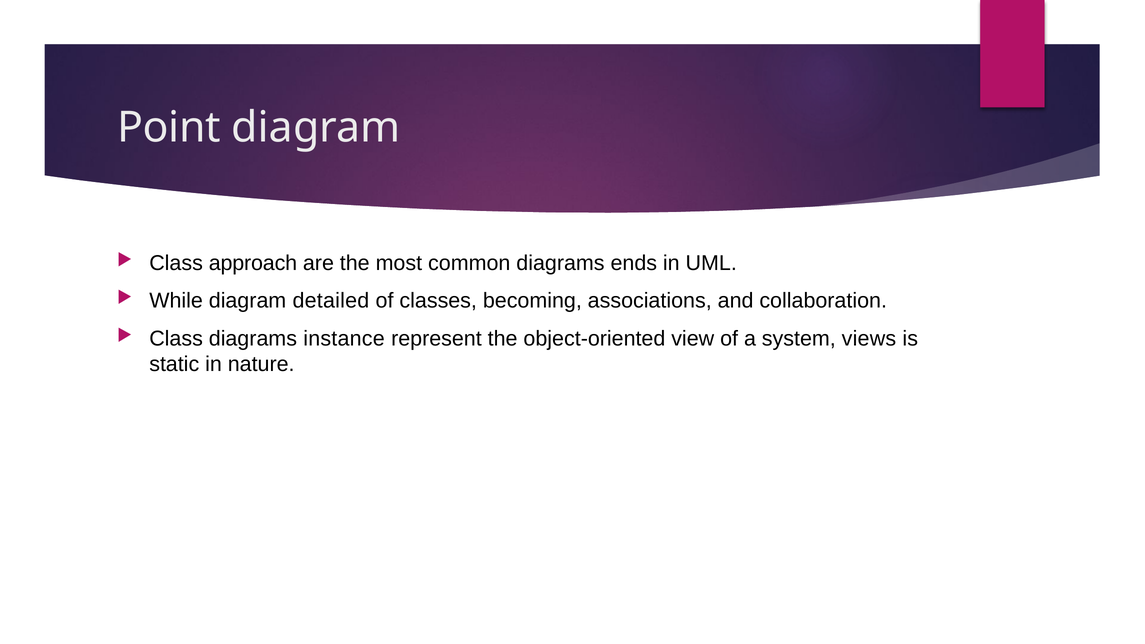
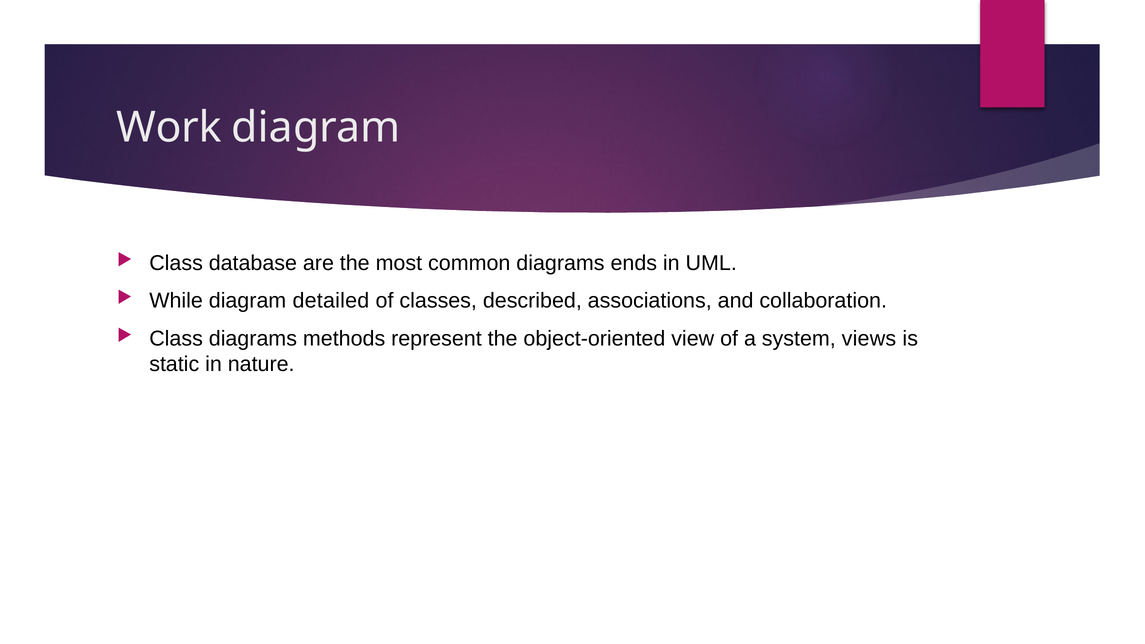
Point: Point -> Work (169, 128)
approach: approach -> database (253, 263)
becoming: becoming -> described (532, 301)
instance: instance -> methods (344, 339)
